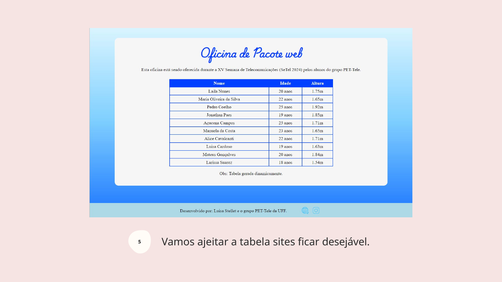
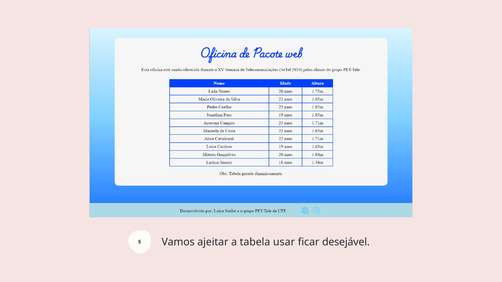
sites: sites -> usar (284, 242)
